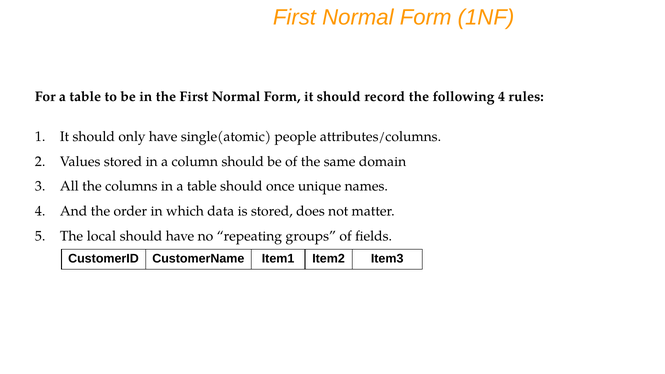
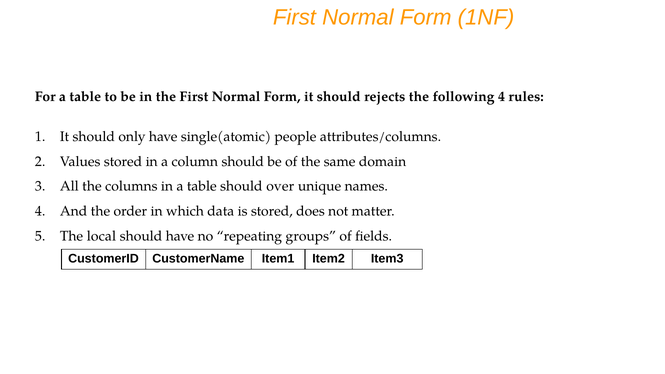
record: record -> rejects (385, 97)
once: once -> over (280, 186)
